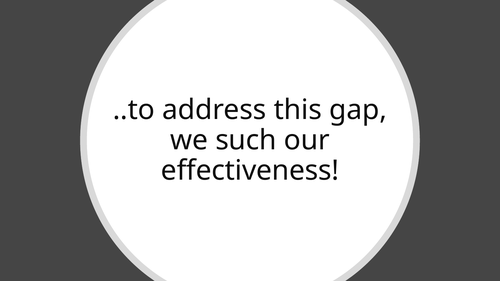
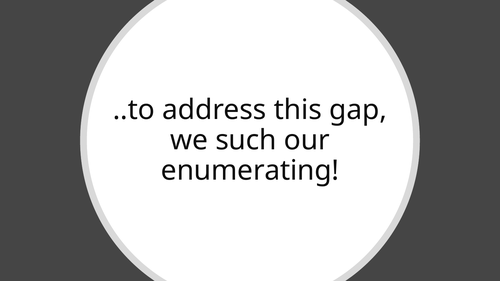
effectiveness: effectiveness -> enumerating (250, 171)
